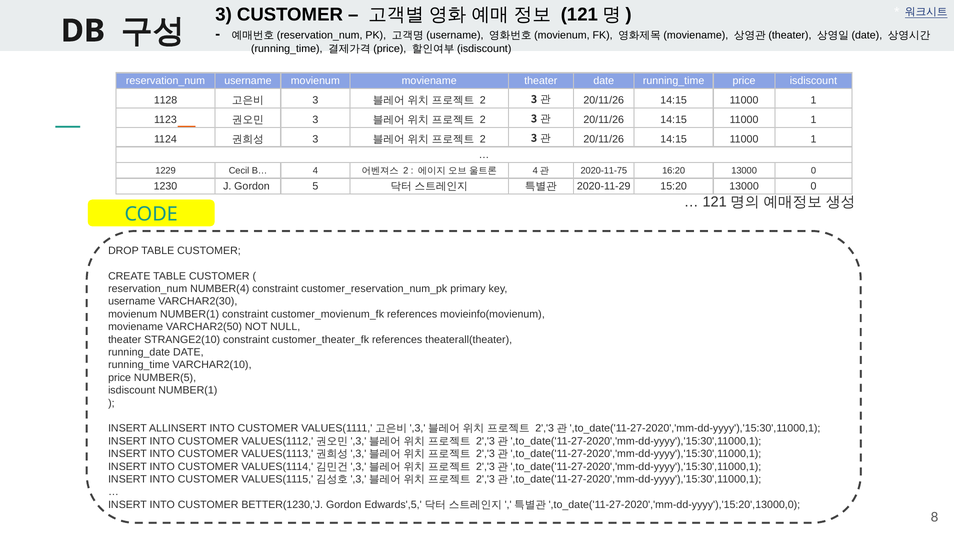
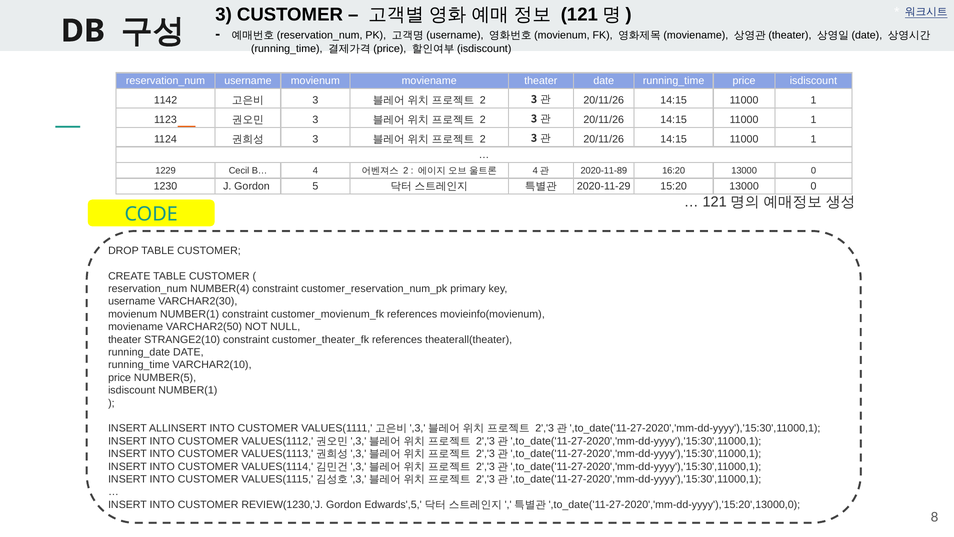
1128: 1128 -> 1142 (166, 100)
2020-11-75: 2020-11-75 -> 2020-11-89 (604, 171)
BETTER(1230,'J: BETTER(1230,'J -> REVIEW(1230,'J (282, 504)
